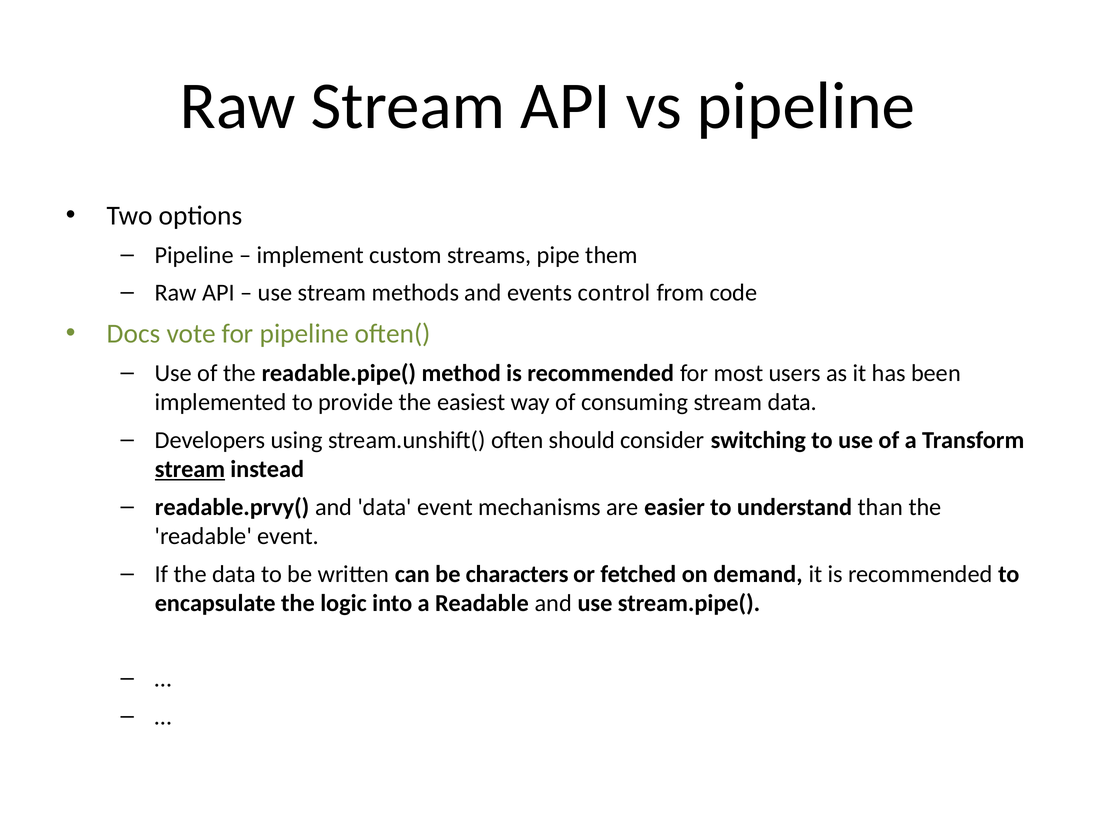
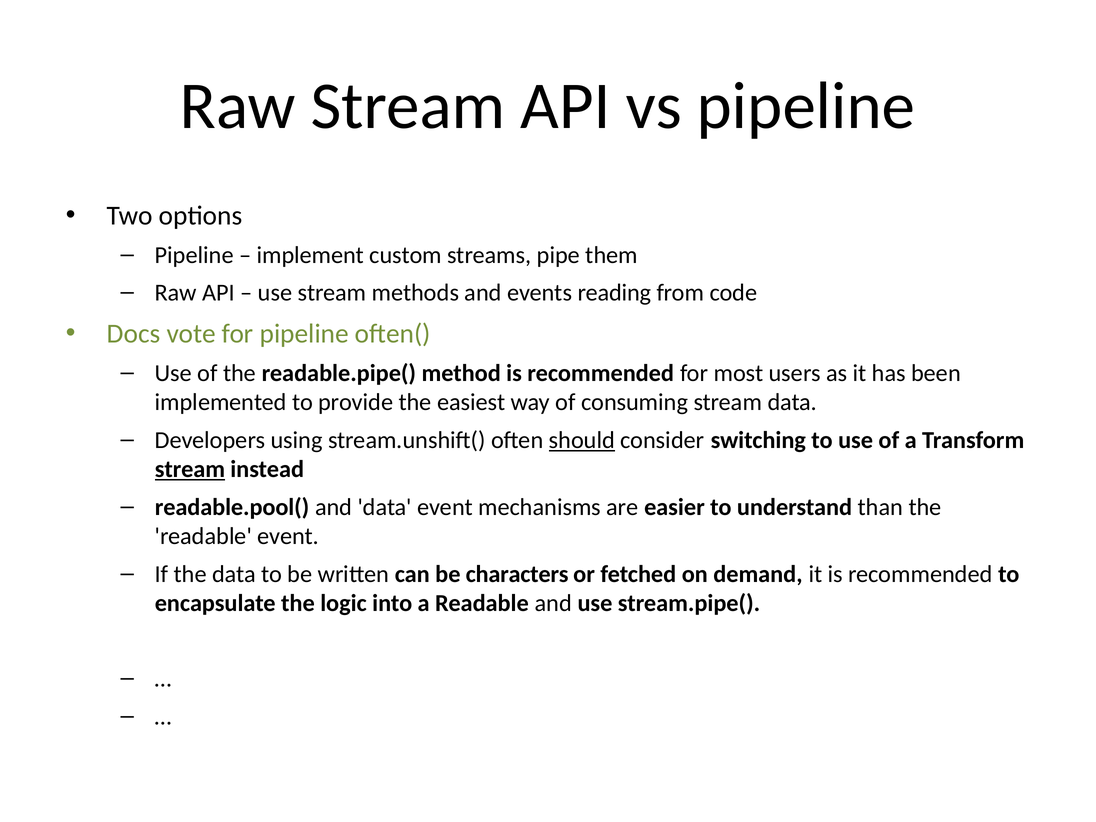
control: control -> reading (614, 293)
should underline: none -> present (582, 440)
readable.prvy(: readable.prvy( -> readable.pool( (232, 507)
